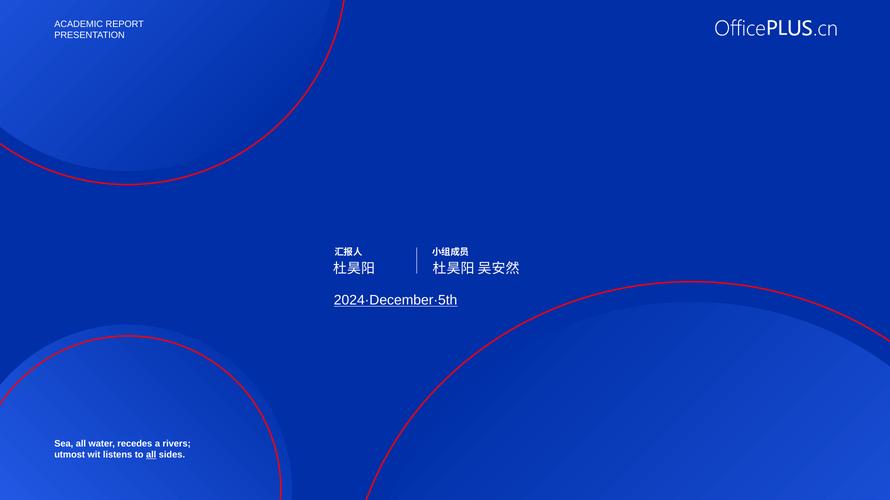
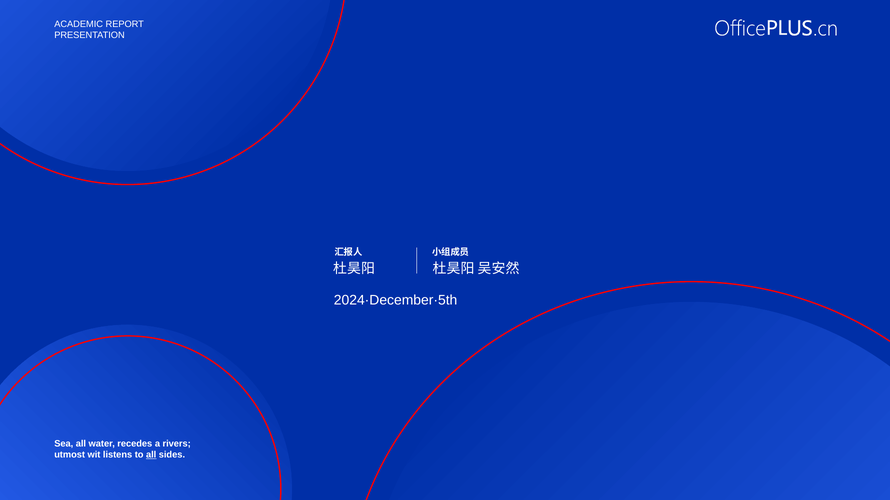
2024·December·5th underline: present -> none (396, 301)
